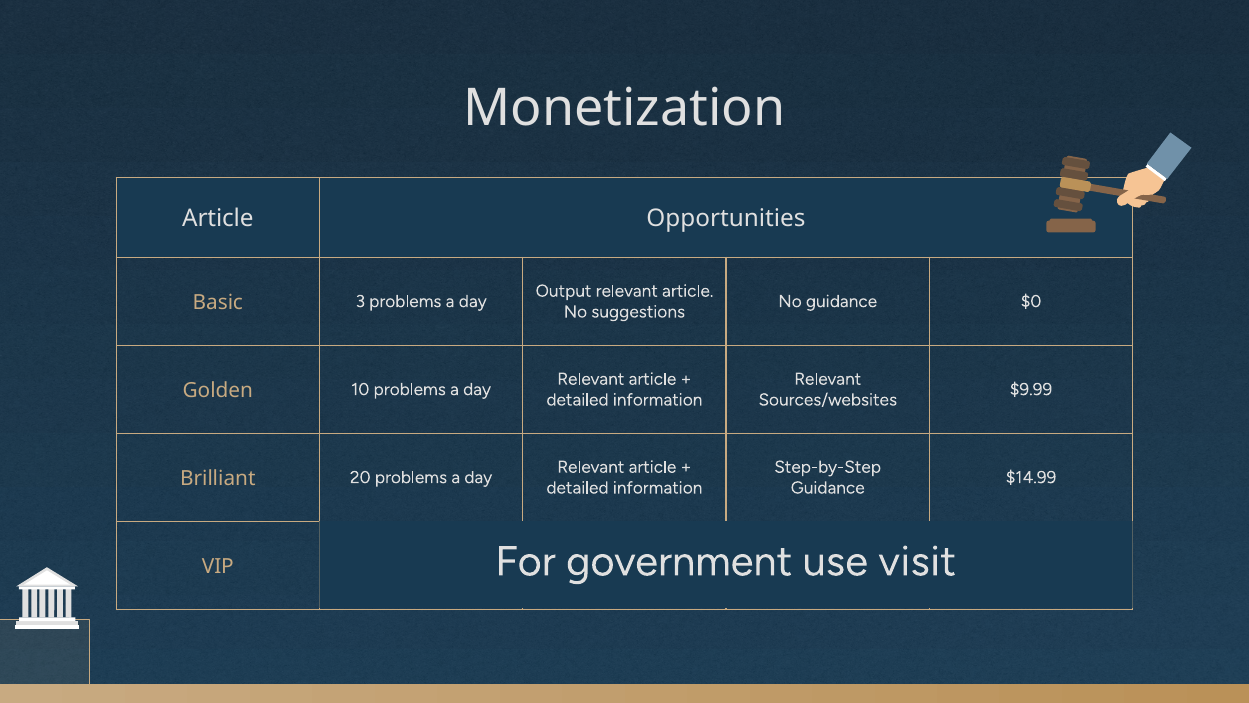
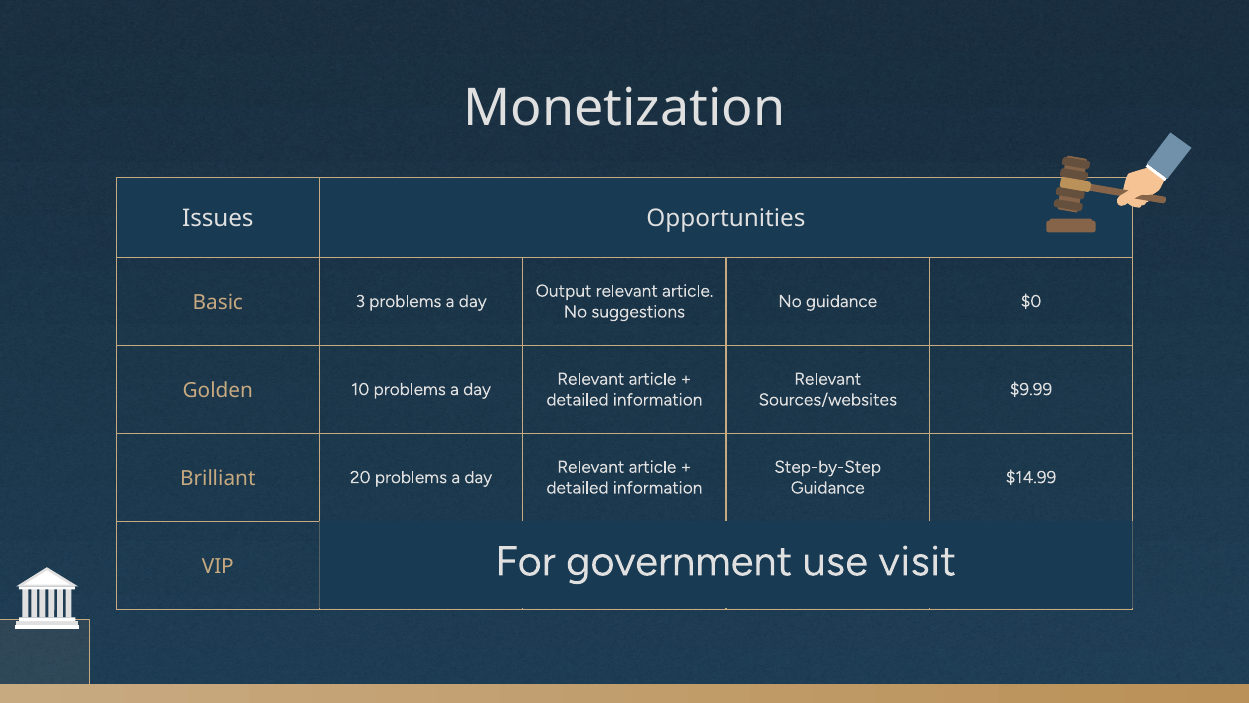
Article: Article -> Issues (218, 219)
